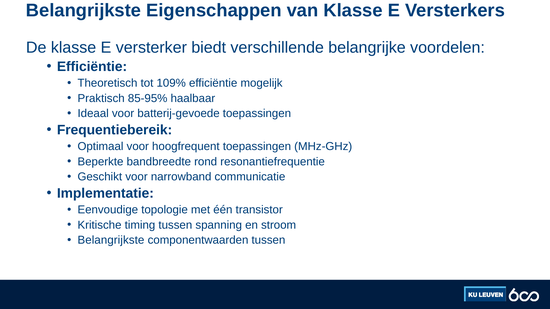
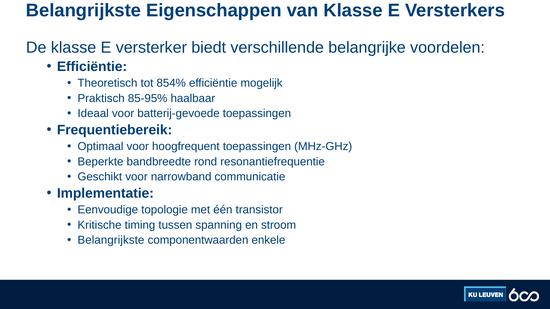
109%: 109% -> 854% (171, 83)
componentwaarden tussen: tussen -> enkele (268, 240)
